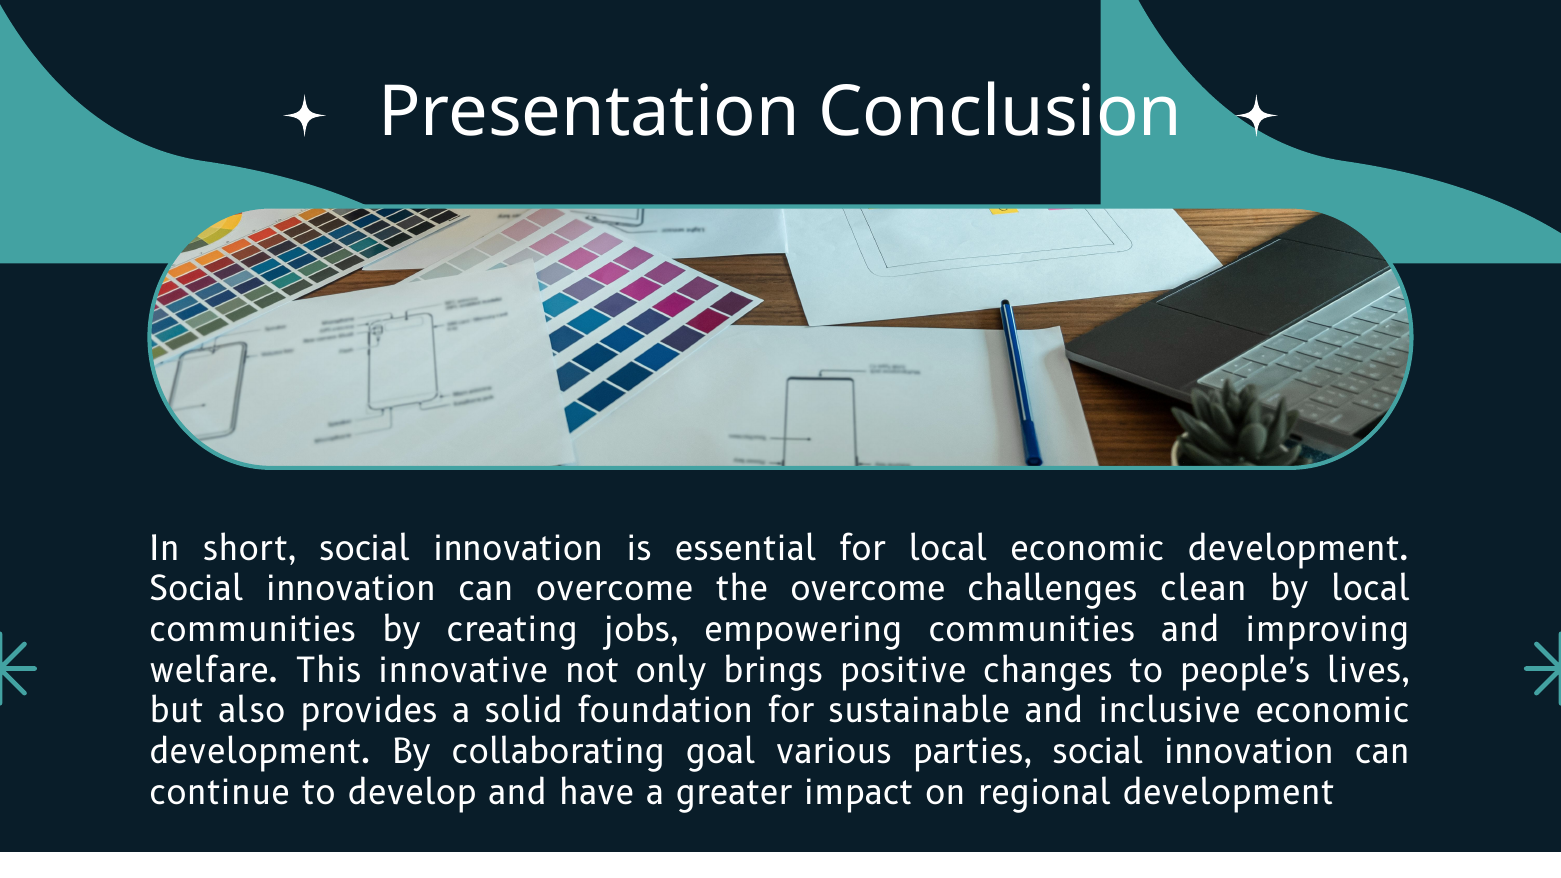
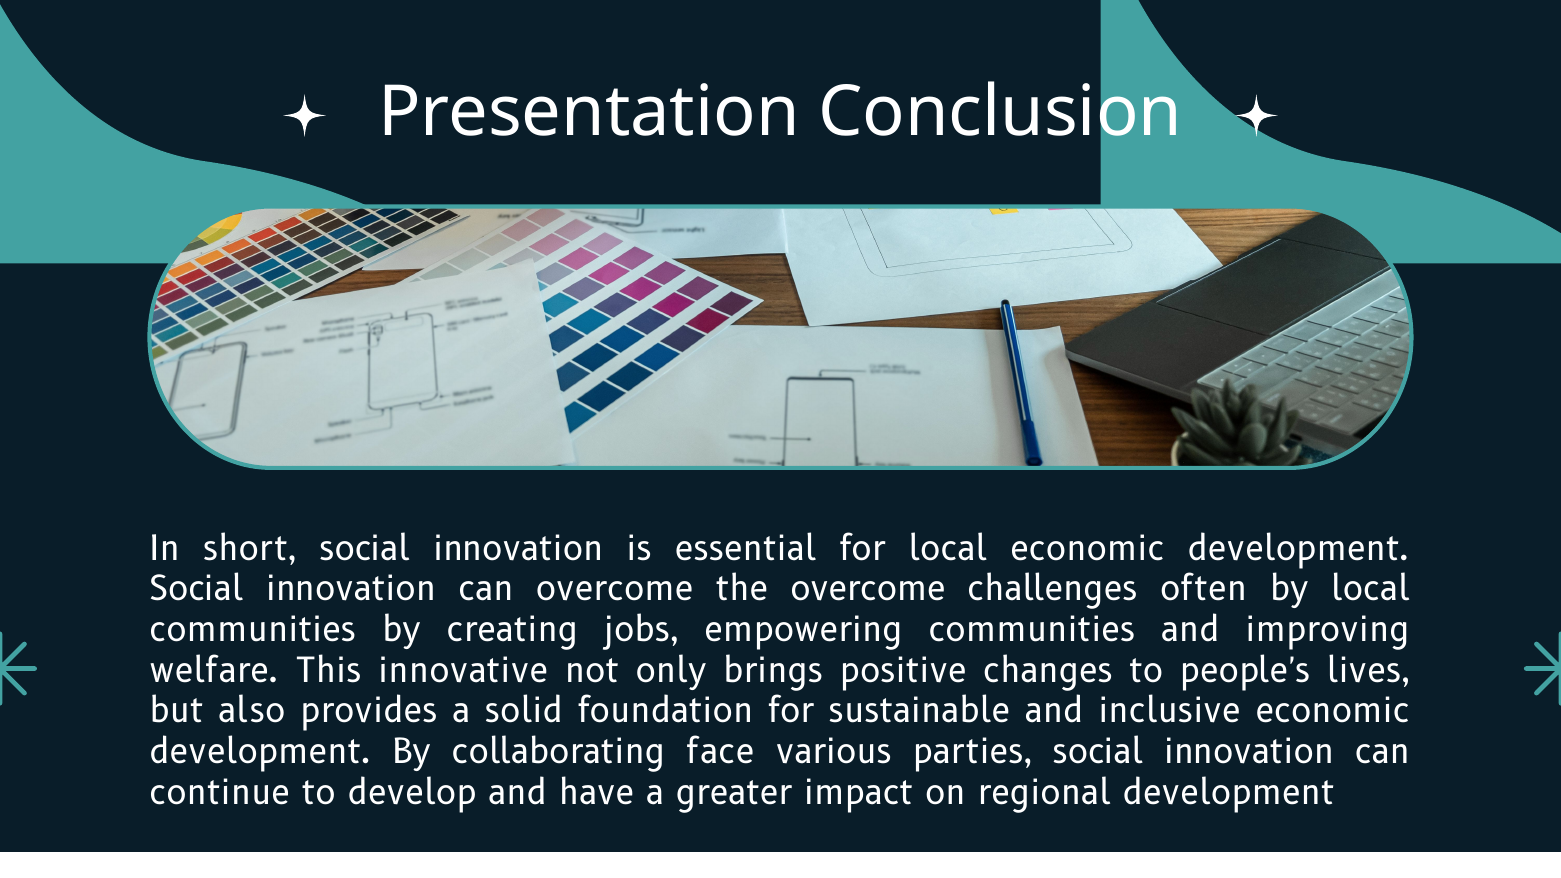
clean: clean -> often (1204, 590)
goal: goal -> face (720, 752)
